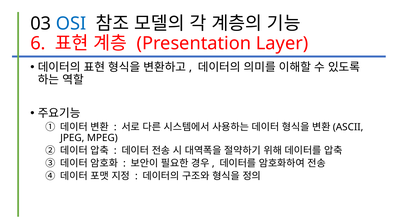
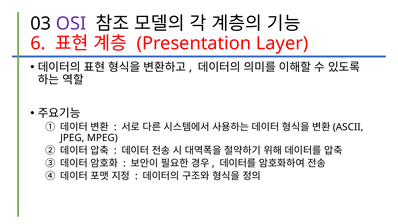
OSI colour: blue -> purple (71, 24)
